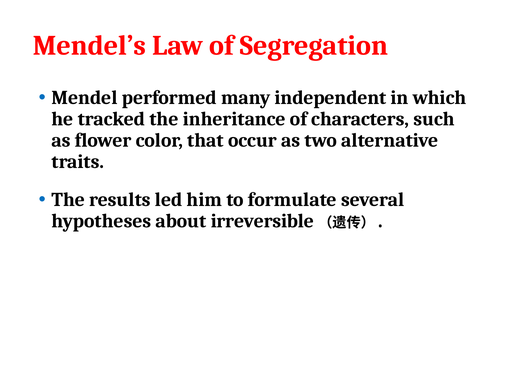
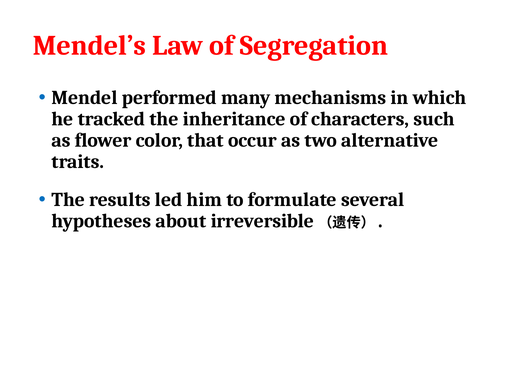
independent: independent -> mechanisms (330, 98)
